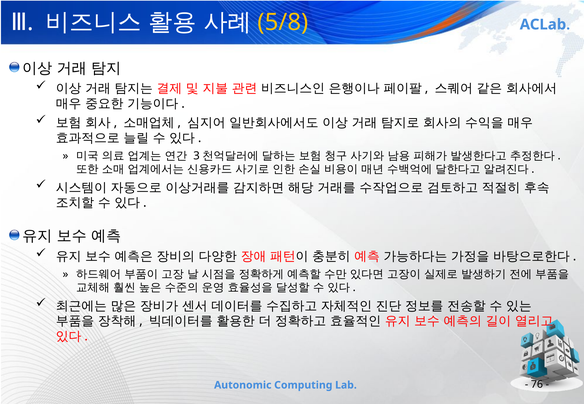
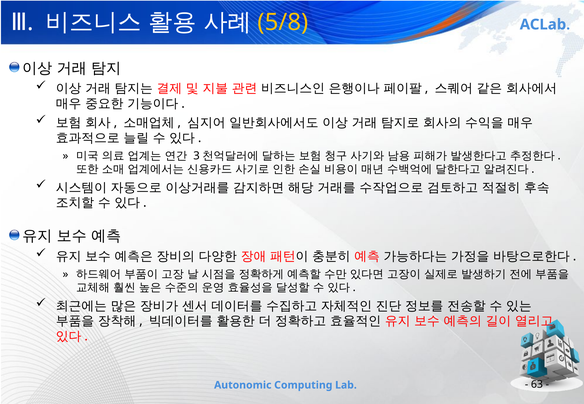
76: 76 -> 63 (537, 385)
